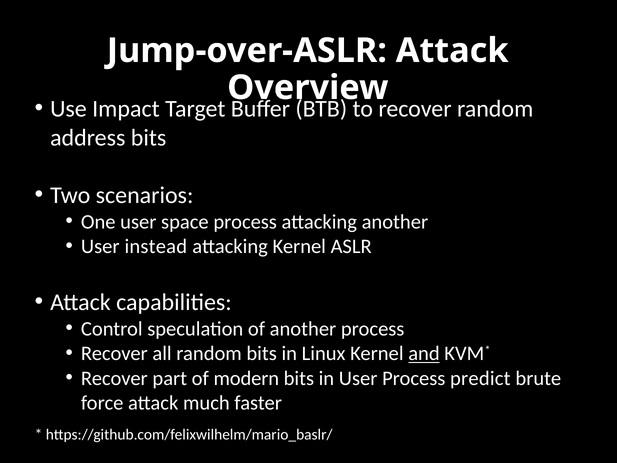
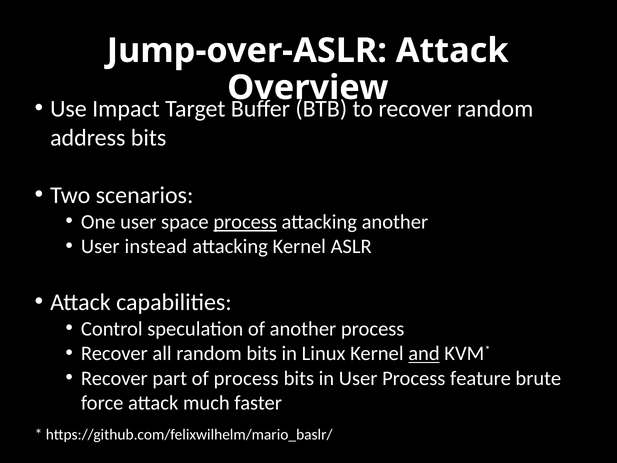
process underline: none -> present (245, 222)
of modern: modern -> process (246, 378)
predict: predict -> feature (480, 378)
